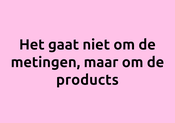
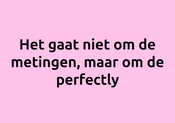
products: products -> perfectly (88, 80)
